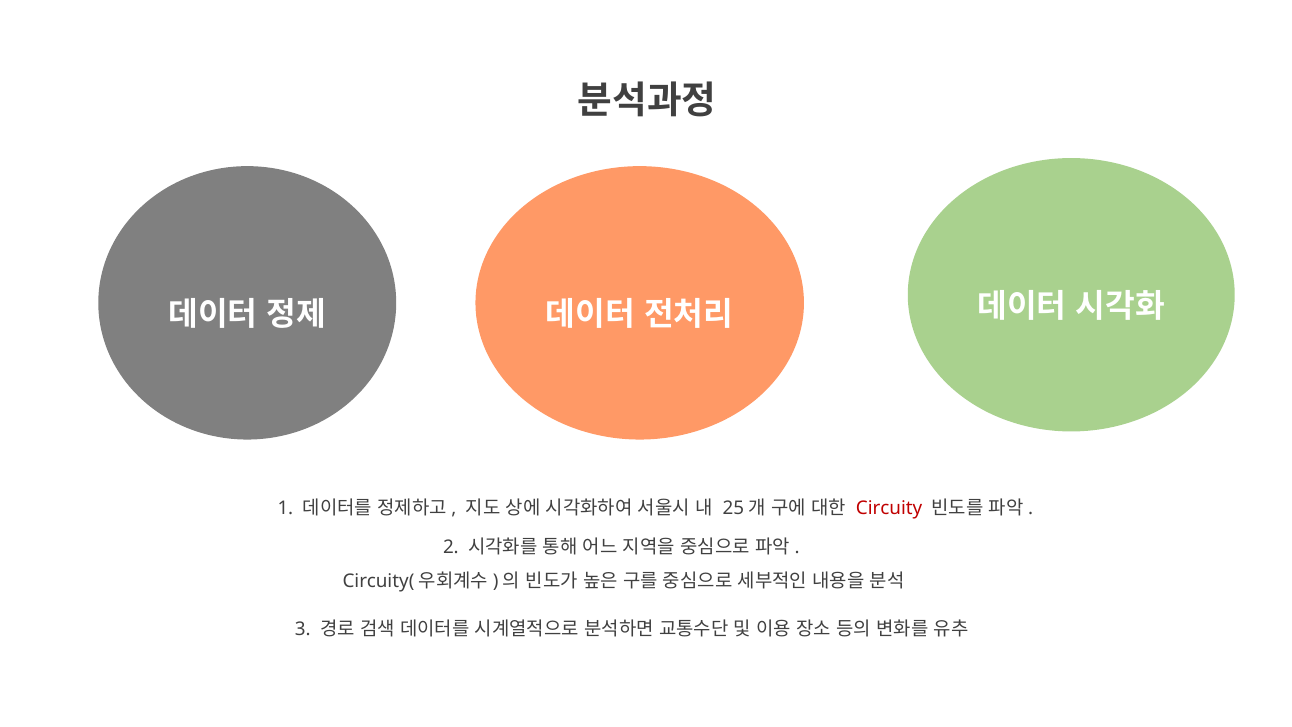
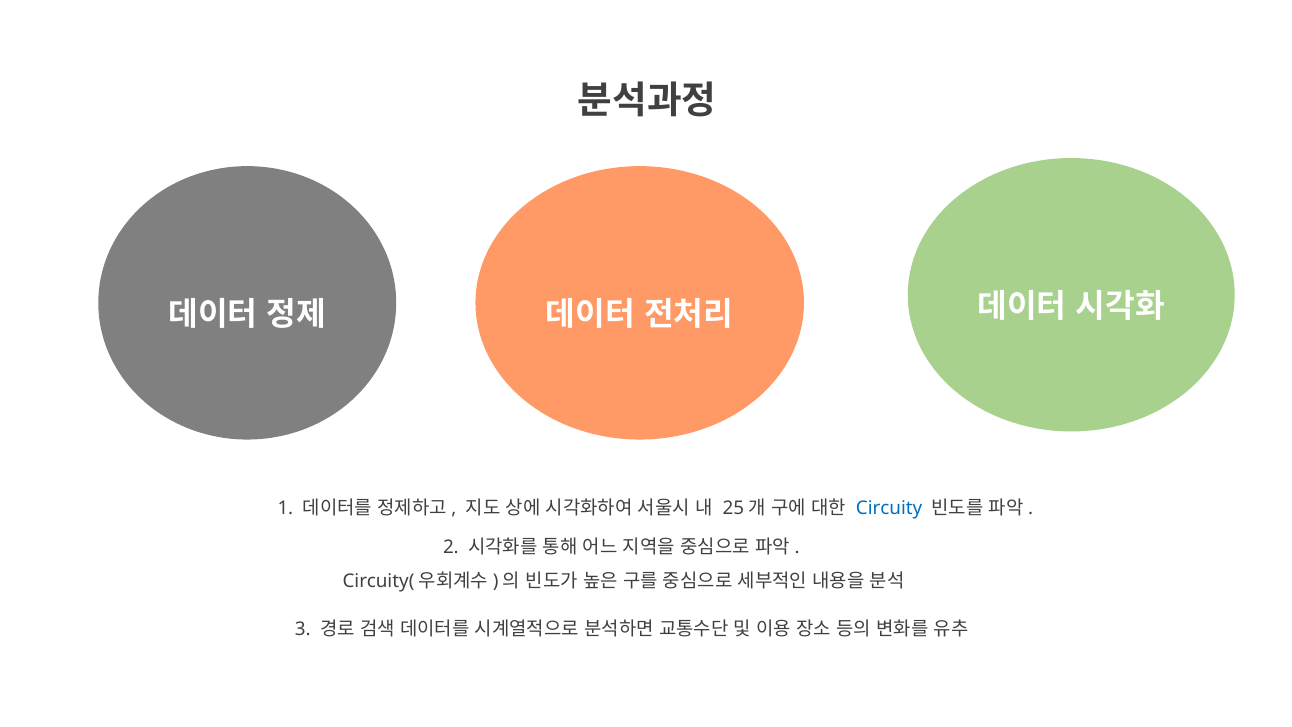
Circuity colour: red -> blue (889, 508)
